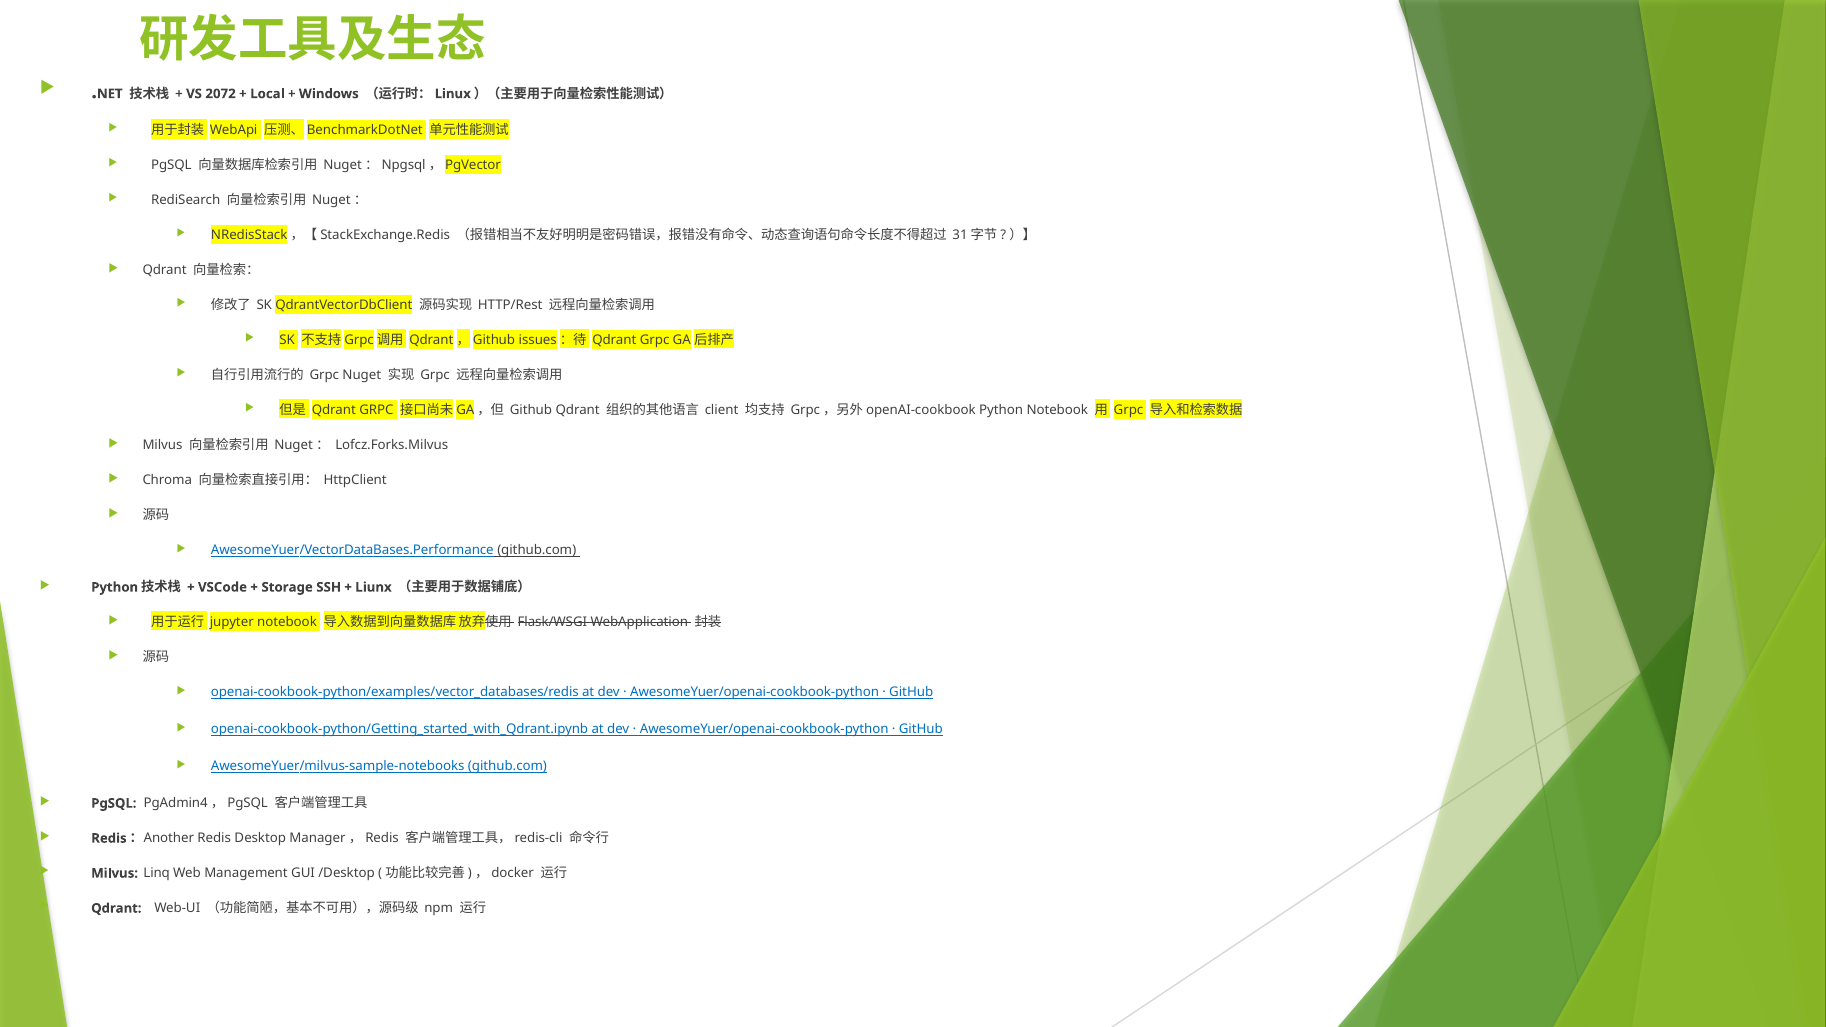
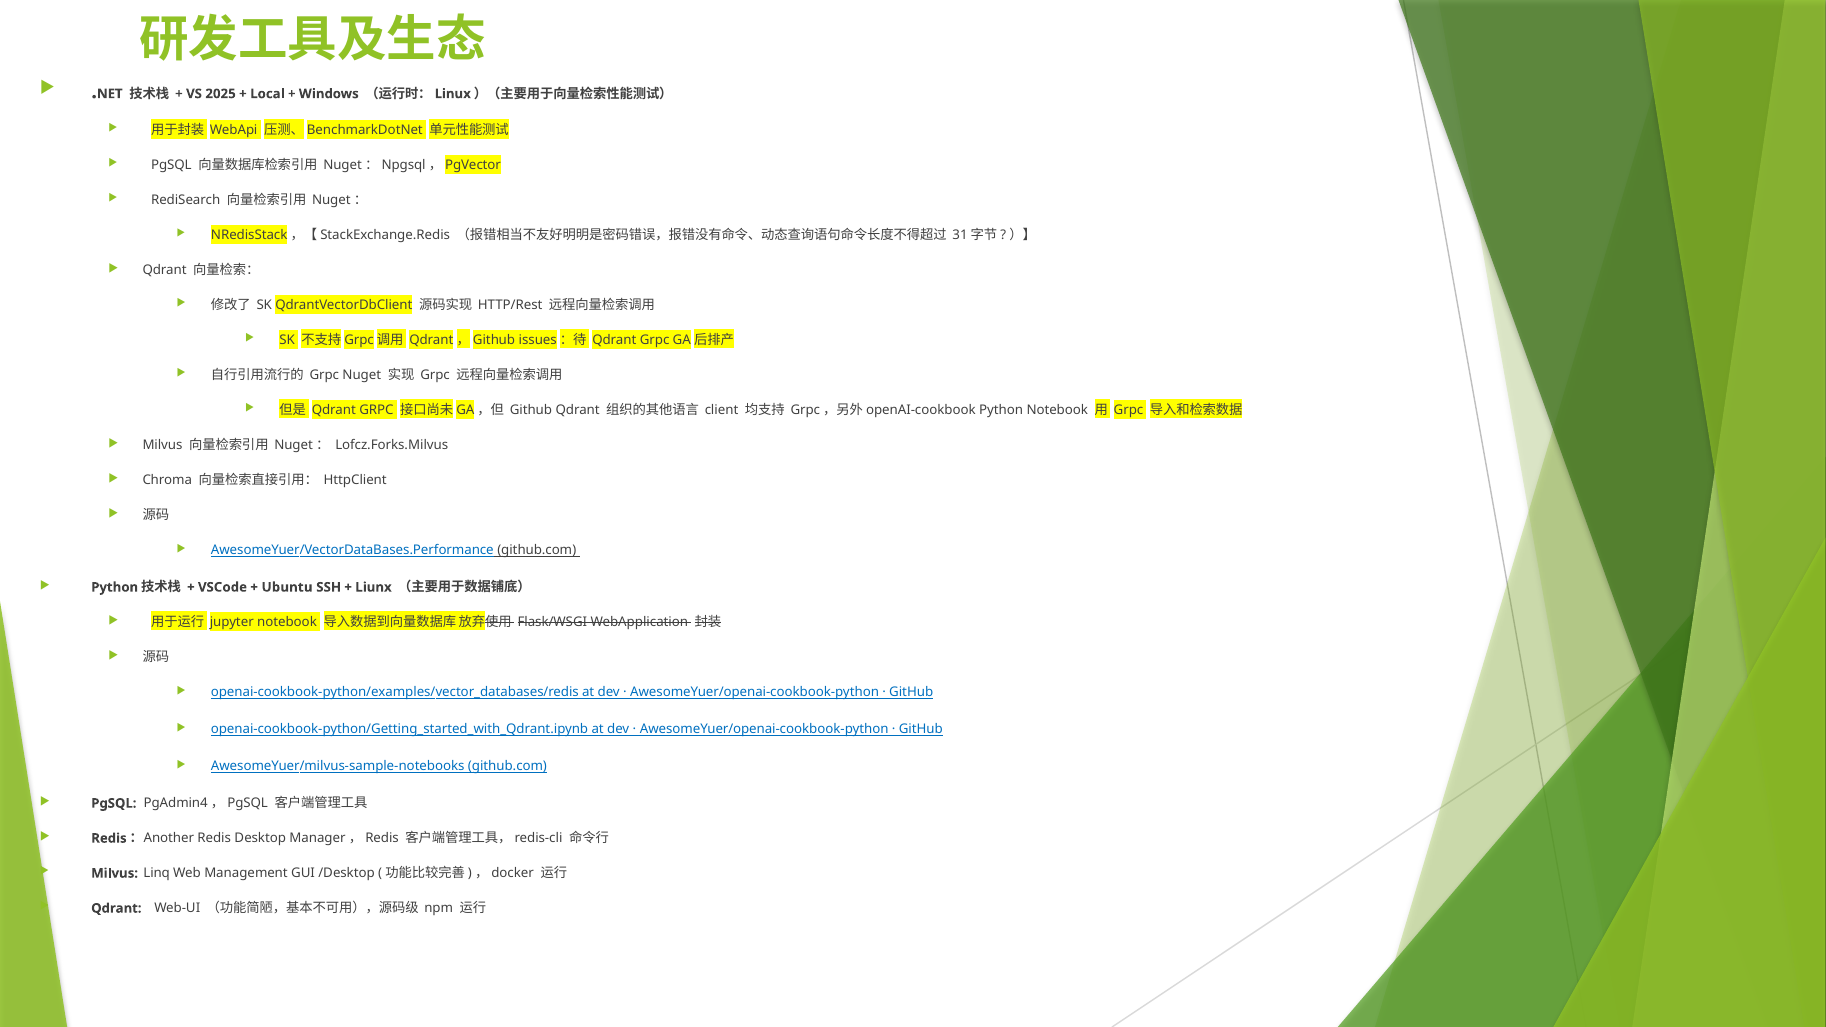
2072: 2072 -> 2025 (221, 94)
Storage: Storage -> Ubuntu (287, 587)
